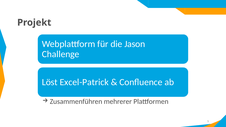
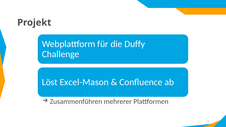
Jason: Jason -> Duffy (135, 44)
Excel-Patrick: Excel-Patrick -> Excel-Mason (84, 82)
